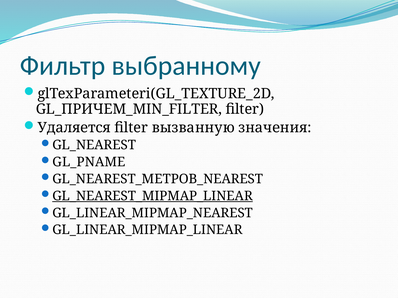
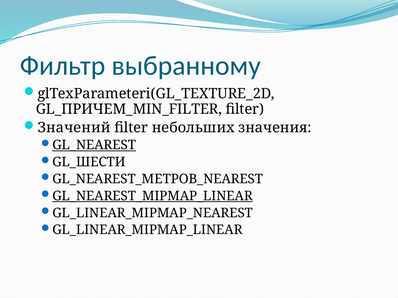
Удаляется: Удаляется -> Значений (74, 128)
вызванную: вызванную -> небольших (193, 128)
GL_NEAREST underline: none -> present (94, 145)
GL_PNAME: GL_PNAME -> GL_ШЕСТИ (89, 162)
